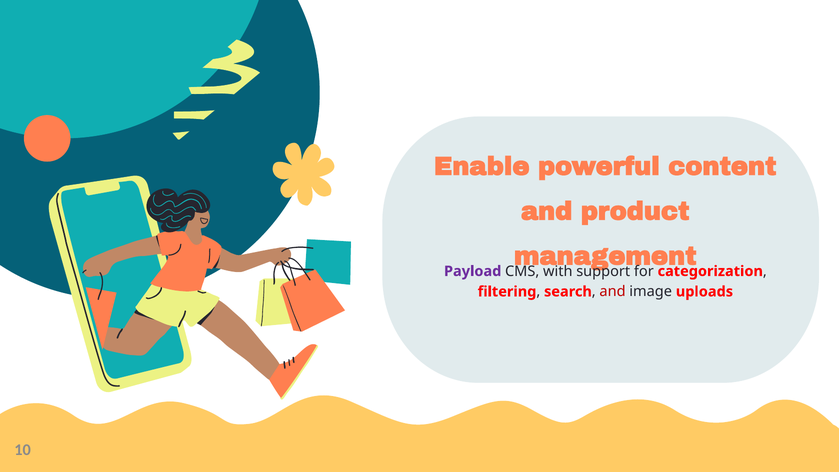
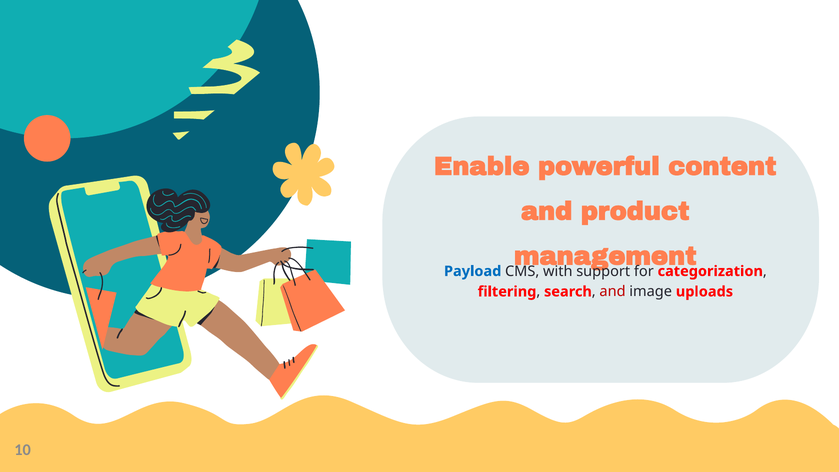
Payload colour: purple -> blue (473, 271)
